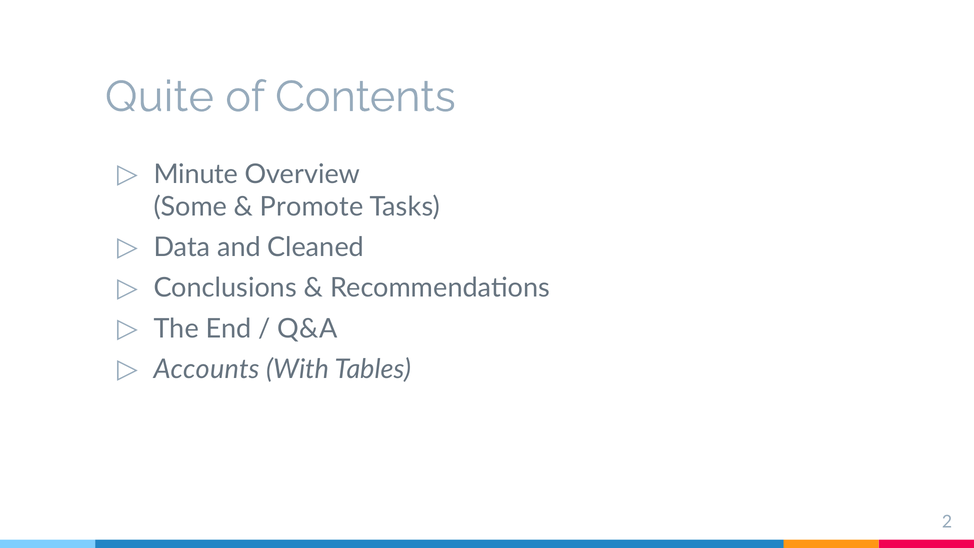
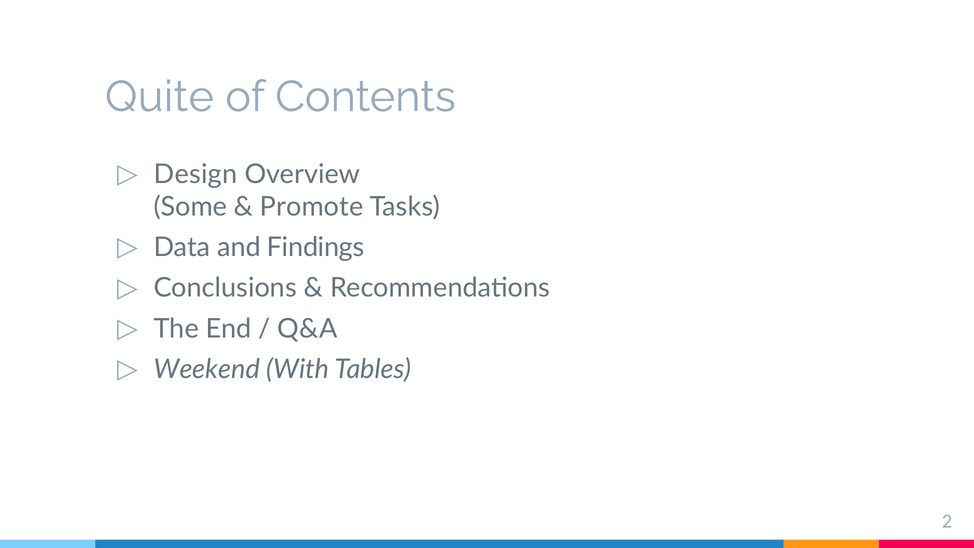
Minute: Minute -> Design (196, 174)
Cleaned: Cleaned -> Findings (316, 247)
Accounts: Accounts -> Weekend (207, 369)
